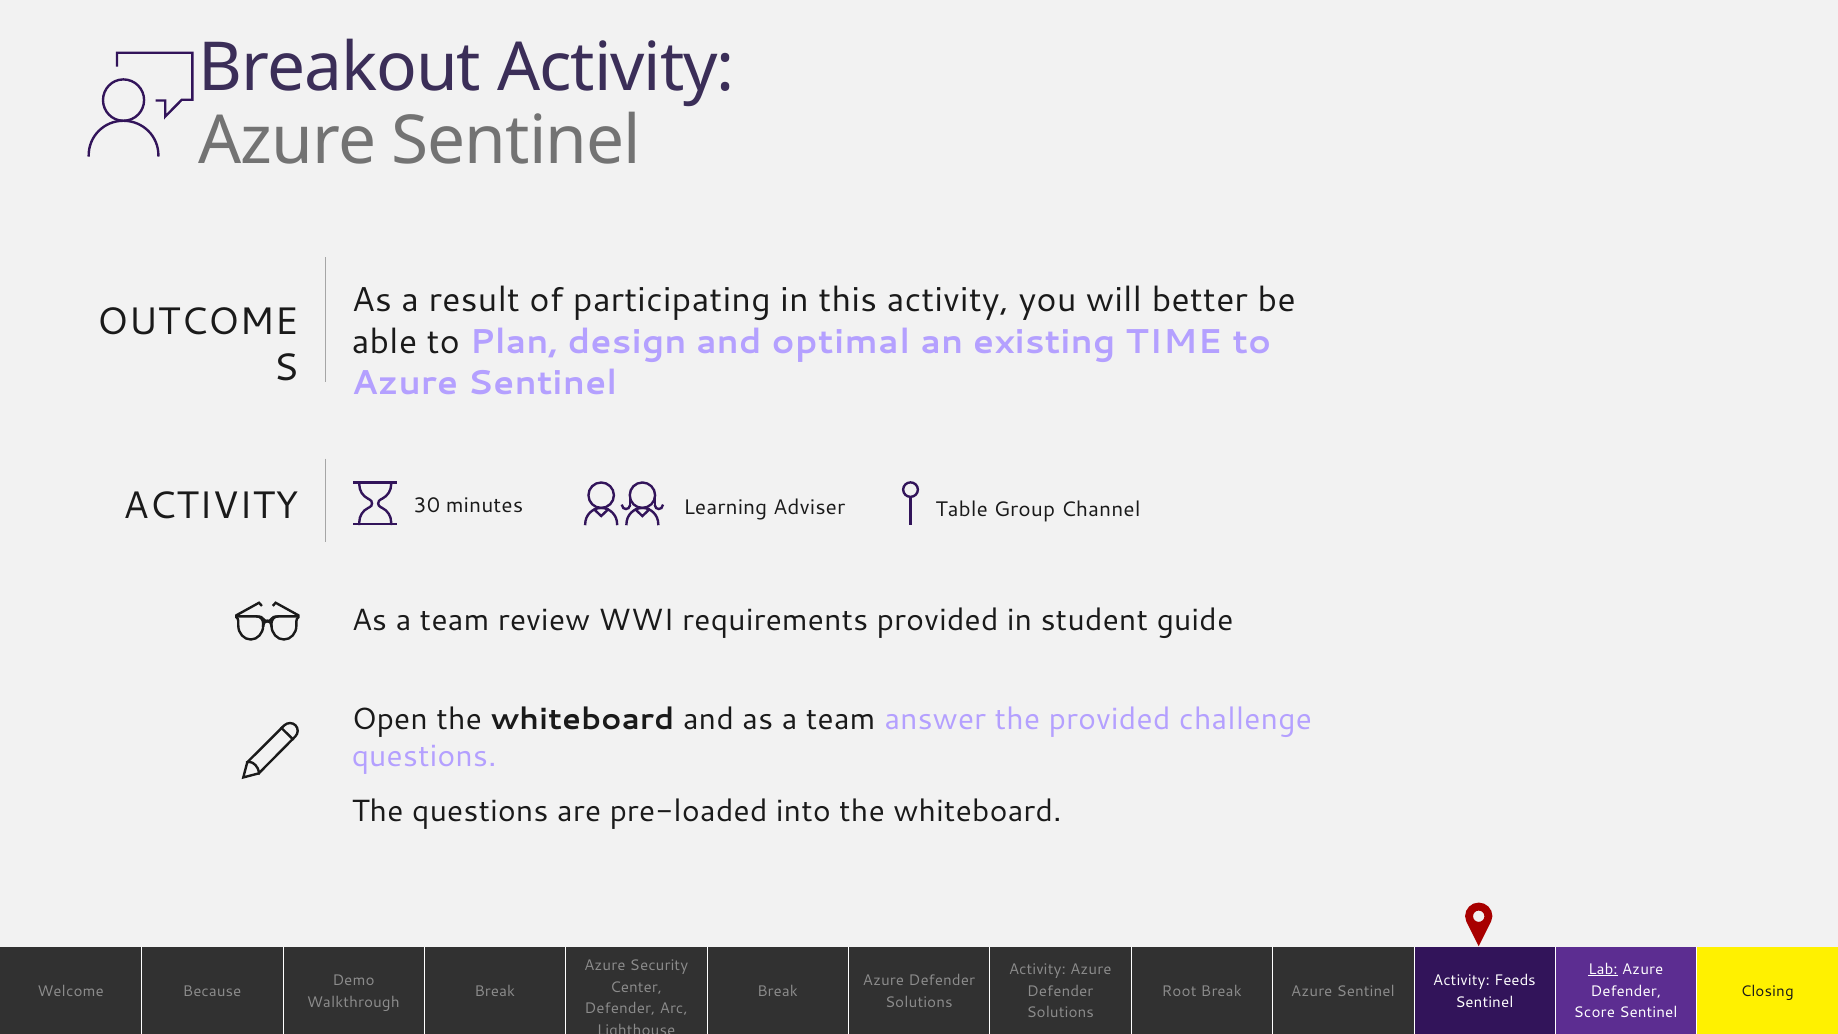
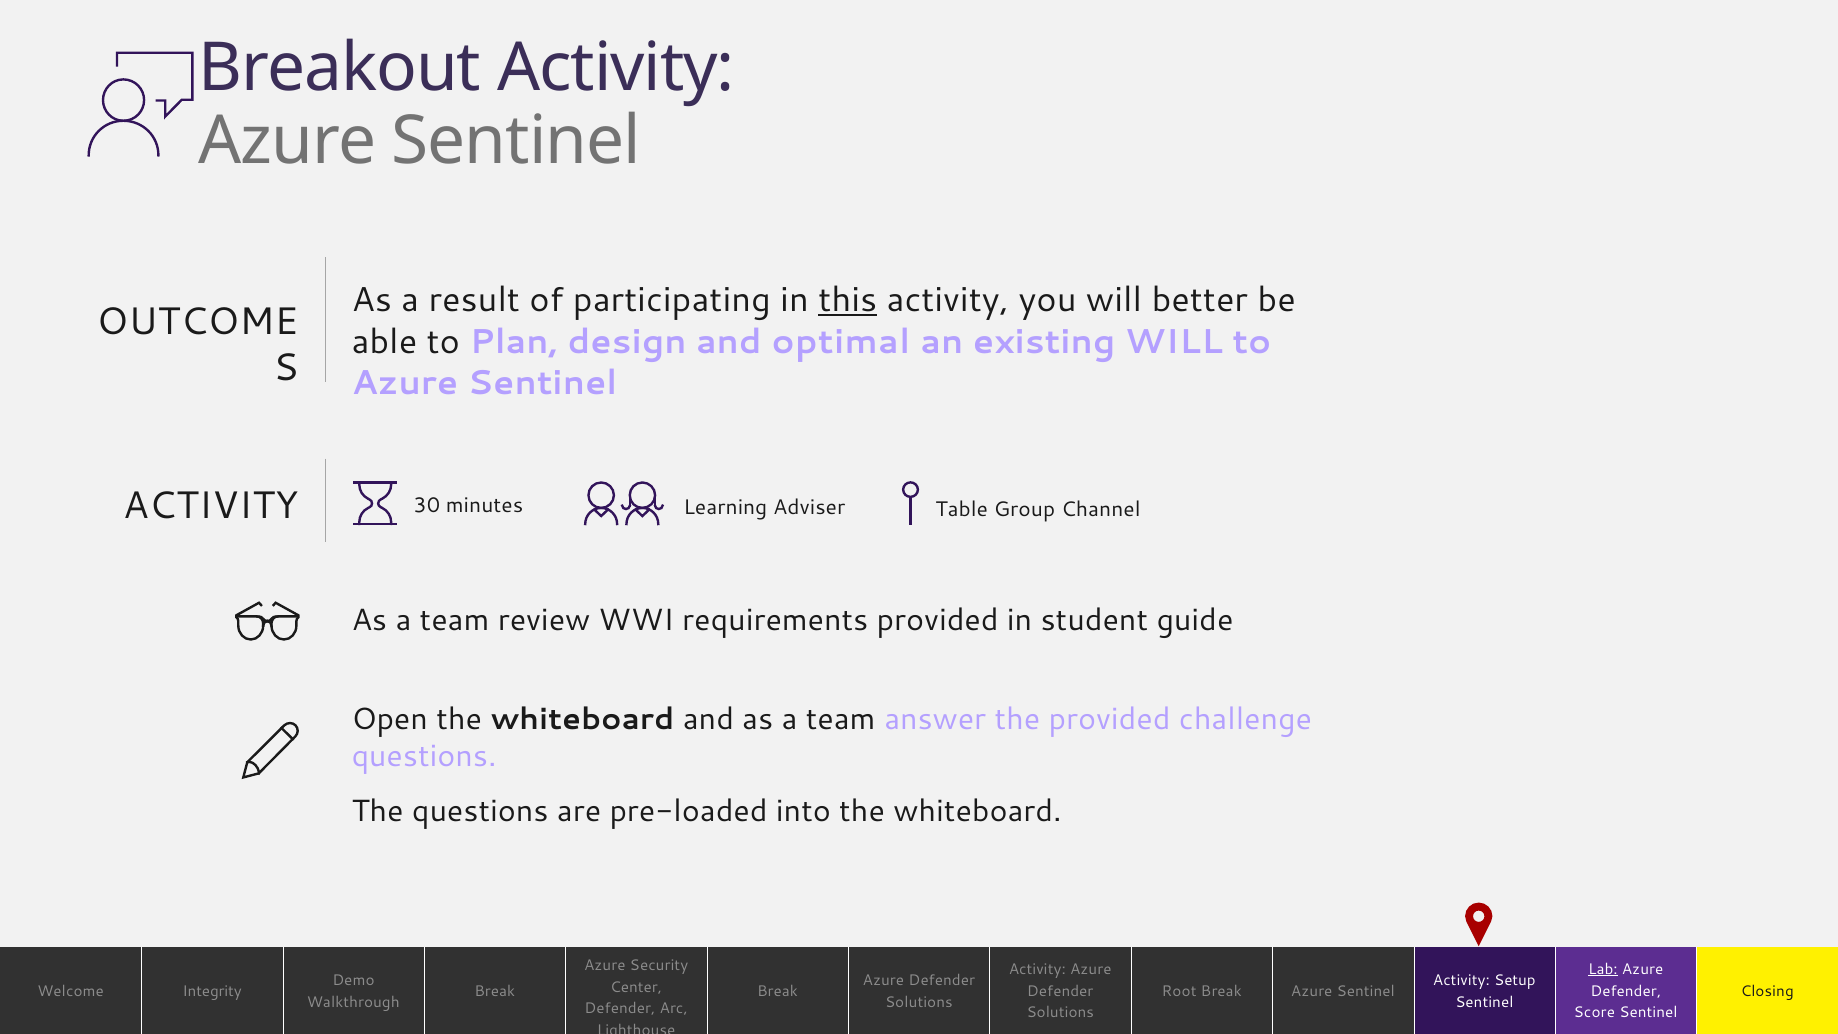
this underline: none -> present (848, 301)
existing TIME: TIME -> WILL (1174, 342)
Feeds: Feeds -> Setup (1515, 980)
Because: Because -> Integrity (212, 991)
